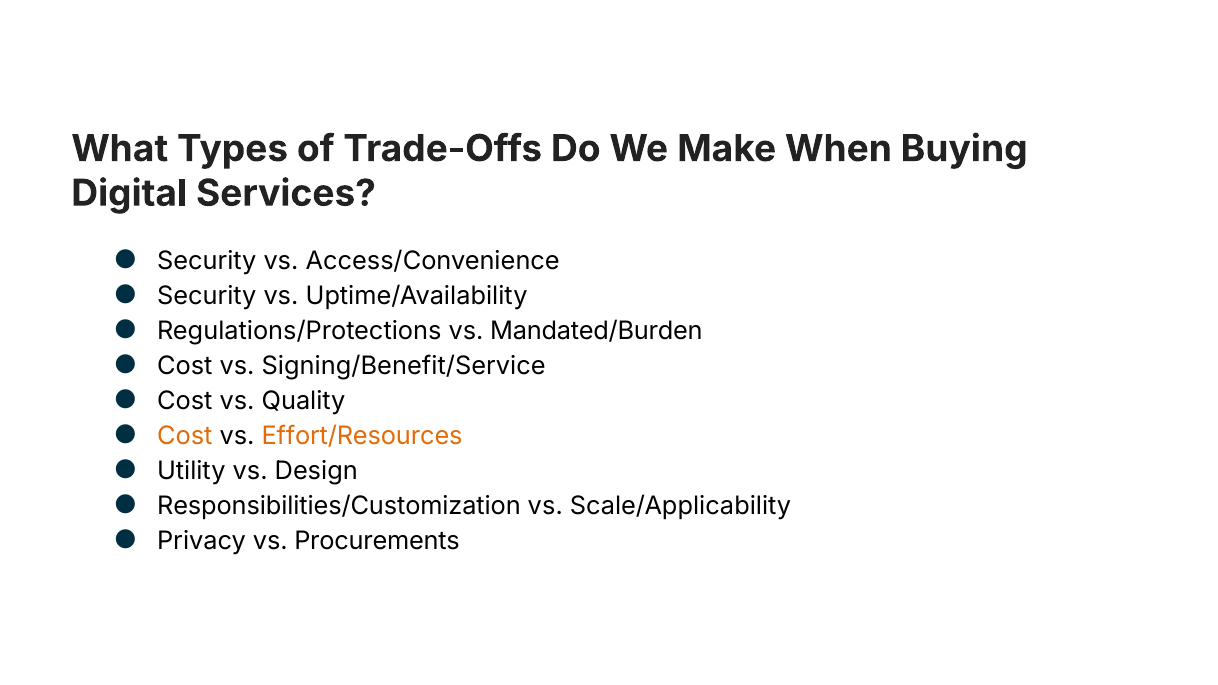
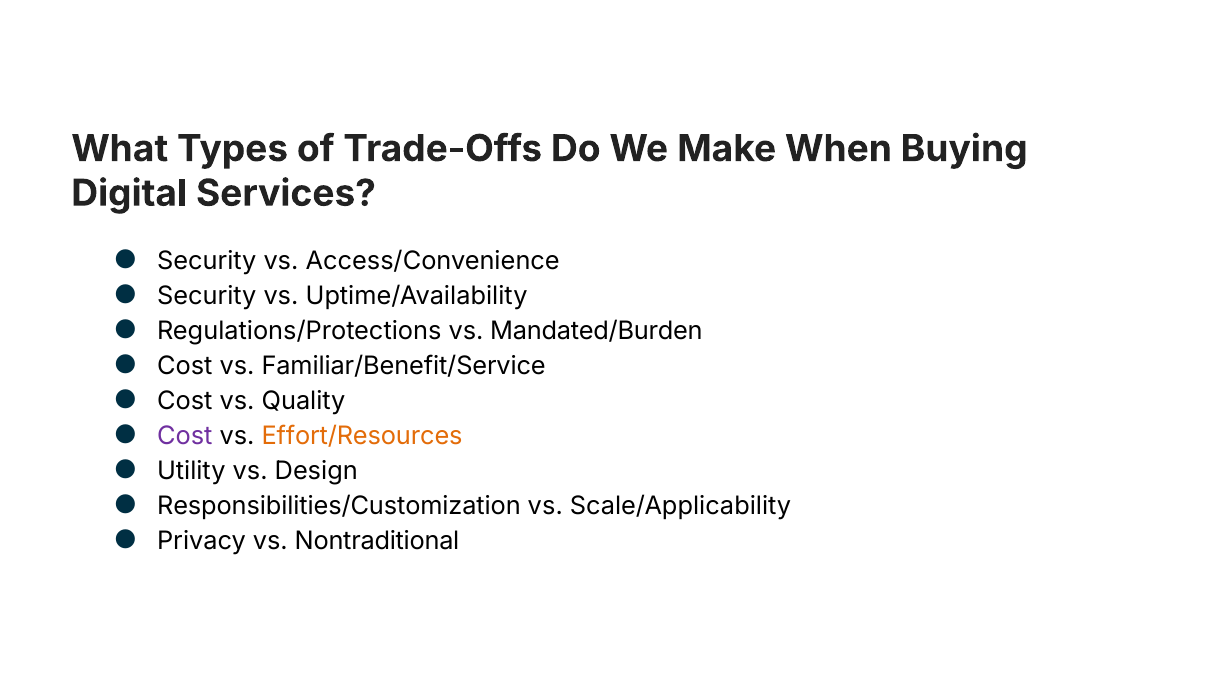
Signing/Benefit/Service: Signing/Benefit/Service -> Familiar/Benefit/Service (404, 366)
Cost colour: orange -> purple (185, 436)
Procurements: Procurements -> Nontraditional (377, 542)
